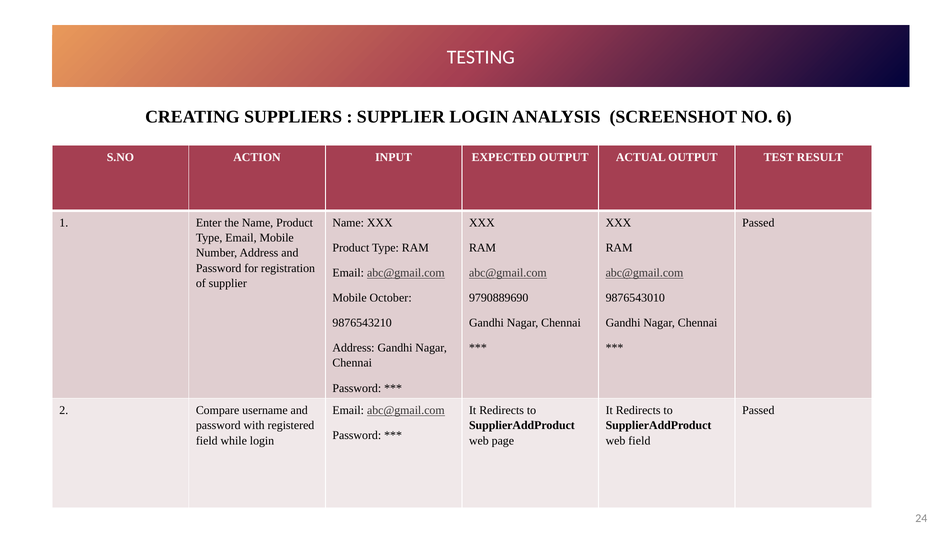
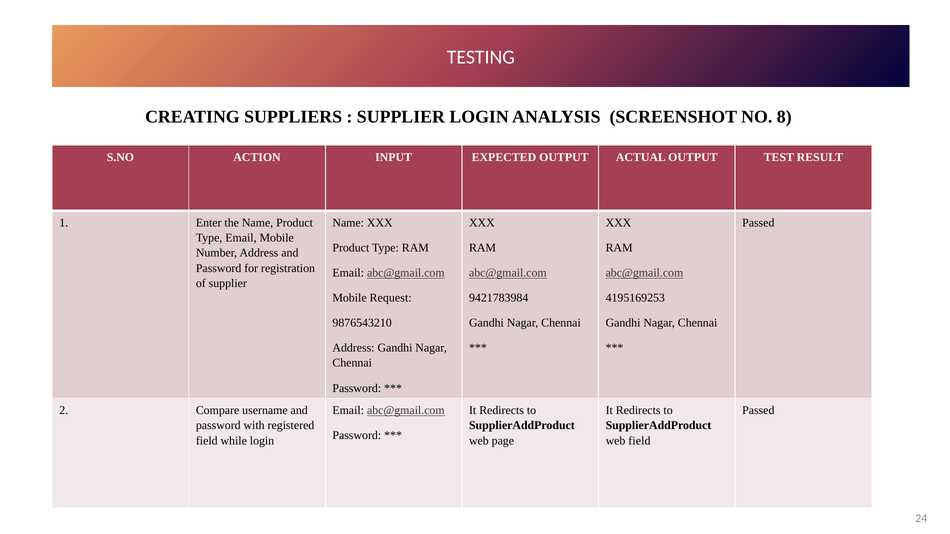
6: 6 -> 8 (784, 117)
October: October -> Request (391, 298)
9790889690: 9790889690 -> 9421783984 (499, 298)
9876543010: 9876543010 -> 4195169253 (635, 298)
